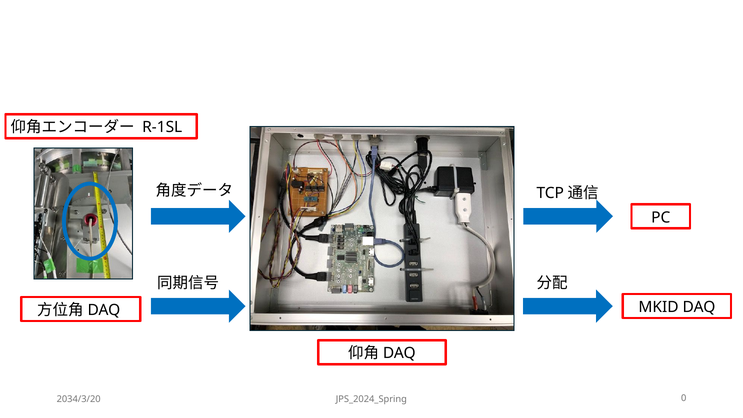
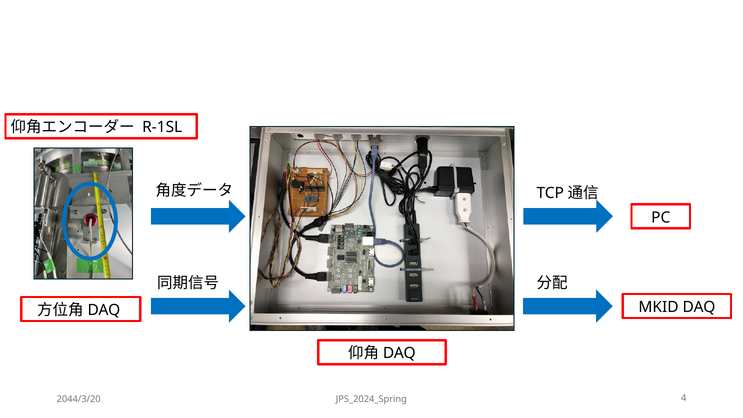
2034/3/20: 2034/3/20 -> 2044/3/20 (79, 399)
0: 0 -> 4 (684, 398)
